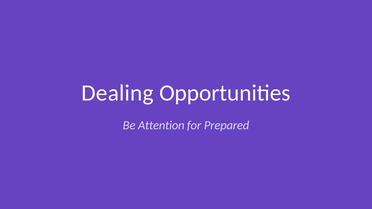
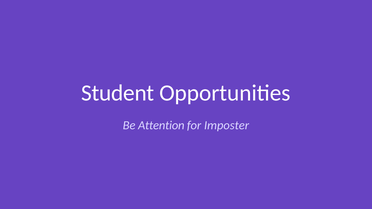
Dealing: Dealing -> Student (118, 93)
Prepared: Prepared -> Imposter (227, 125)
